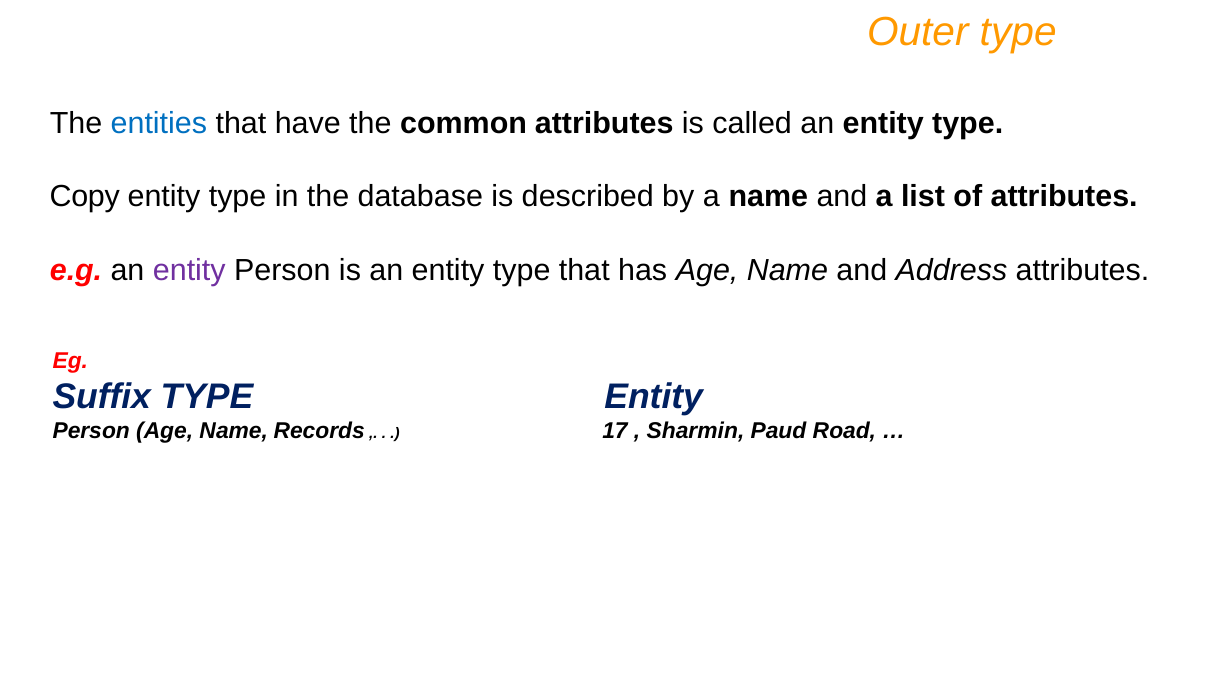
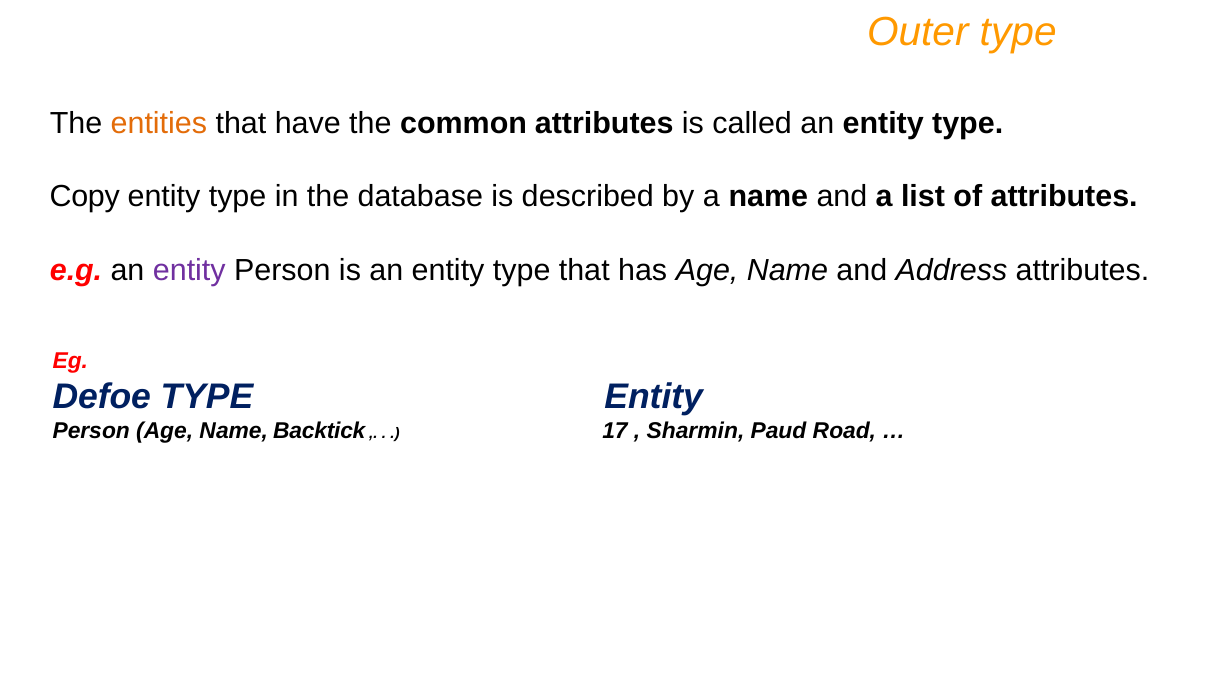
entities colour: blue -> orange (159, 124)
Suffix: Suffix -> Defoe (102, 397)
Records: Records -> Backtick (319, 431)
